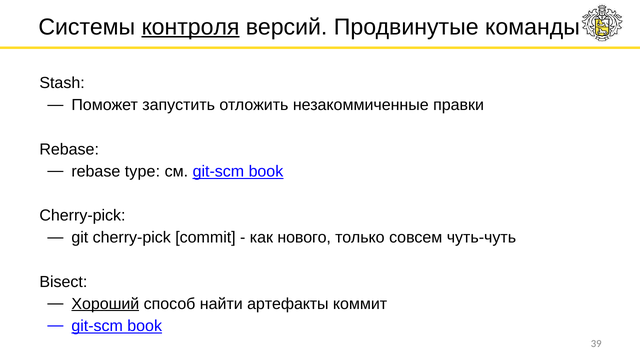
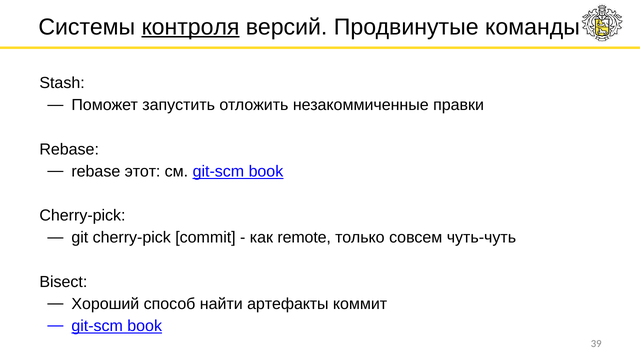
type: type -> этот (143, 171)
нового: нового -> remote (304, 238)
Хороший underline: present -> none (105, 304)
